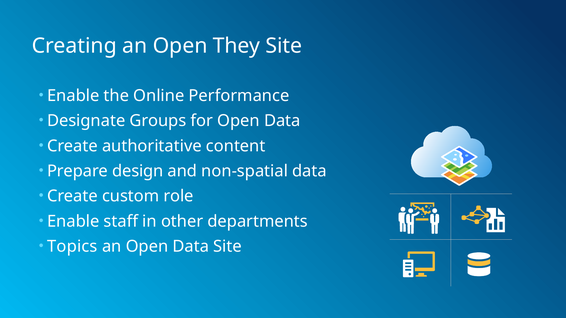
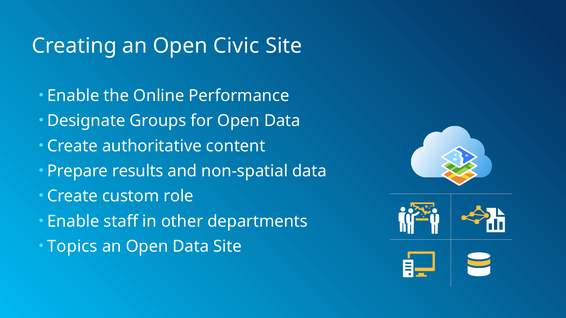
They: They -> Civic (236, 46)
design: design -> results (138, 171)
